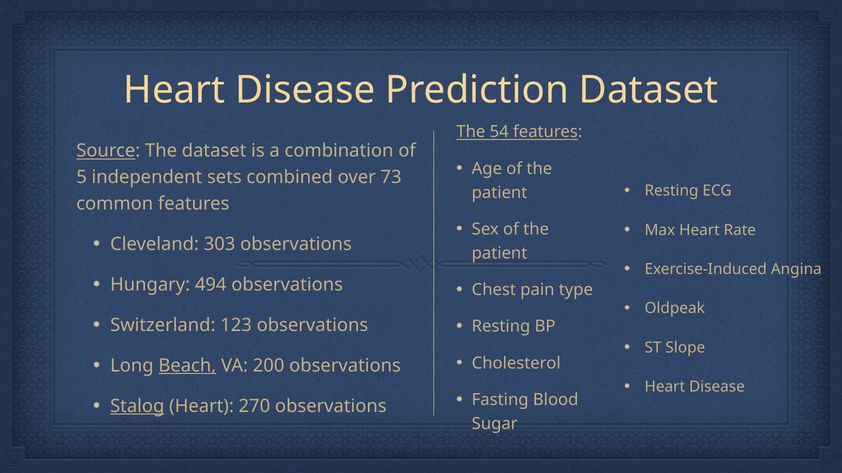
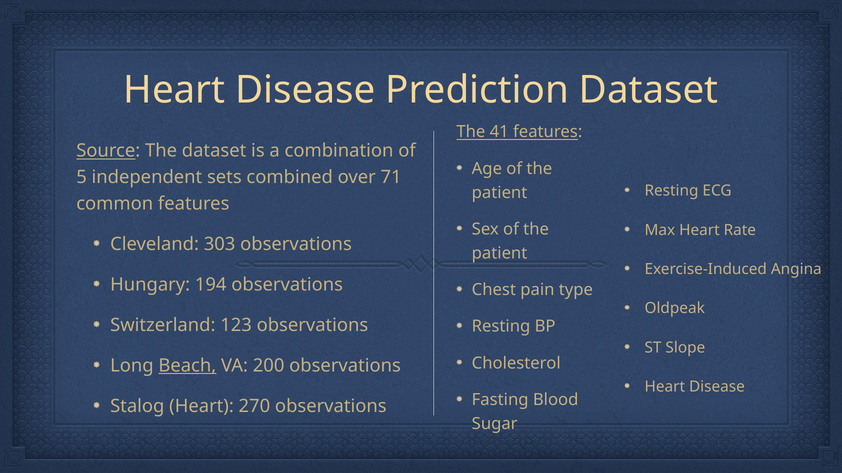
54: 54 -> 41 (499, 132)
73: 73 -> 71 (391, 177)
494: 494 -> 194 (211, 285)
Stalog underline: present -> none (137, 407)
